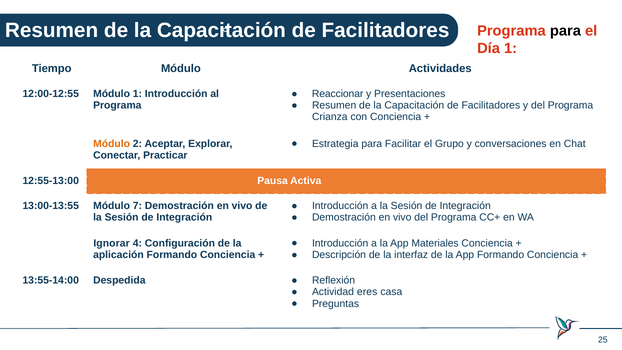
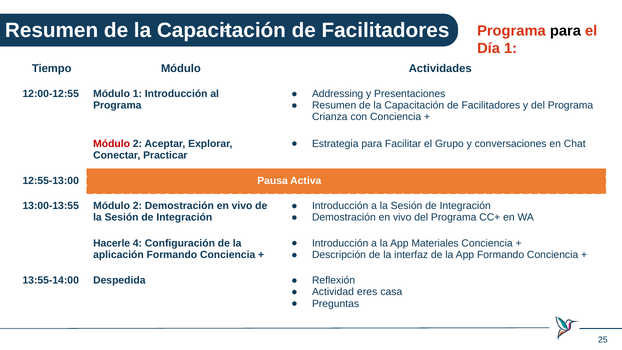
Reaccionar: Reaccionar -> Addressing (338, 94)
Módulo colour: orange -> red (112, 144)
13:00-13:55 Módulo 7: 7 -> 2 (137, 206)
Ignorar: Ignorar -> Hacerle (112, 243)
